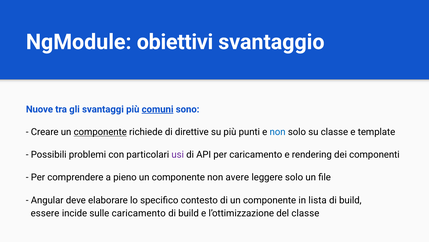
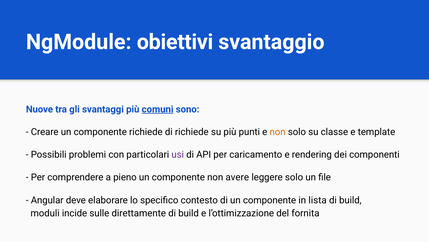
componente underline: present -> none (100, 132)
di direttive: direttive -> richiede (192, 132)
non colour: blue -> orange (278, 132)
essere: essere -> moduli (45, 213)
sulle caricamento: caricamento -> direttamente (139, 213)
del classe: classe -> fornita (305, 213)
